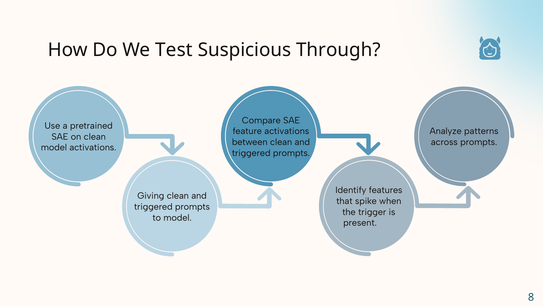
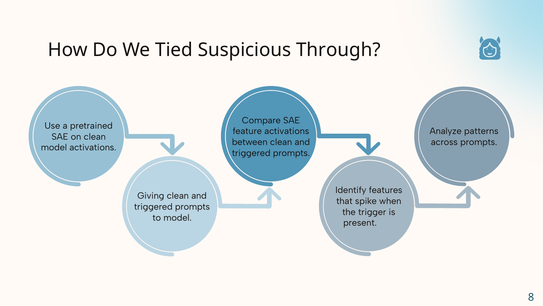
Test: Test -> Tied (174, 50)
